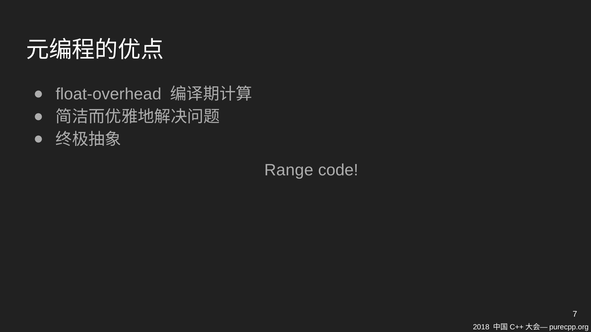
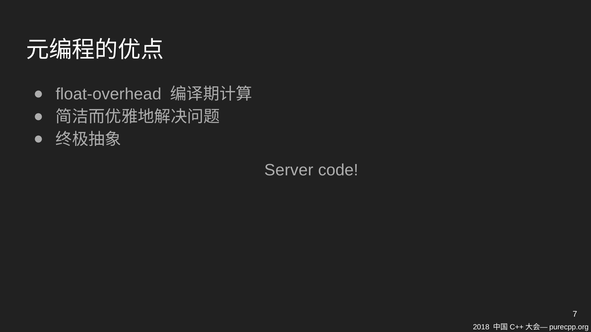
Range: Range -> Server (289, 170)
